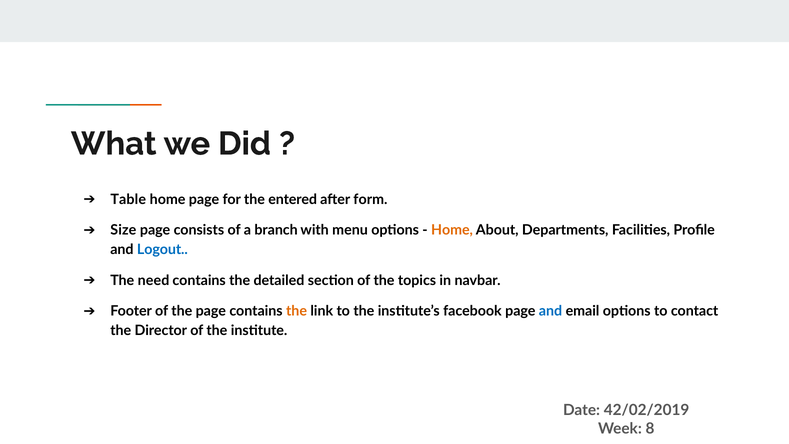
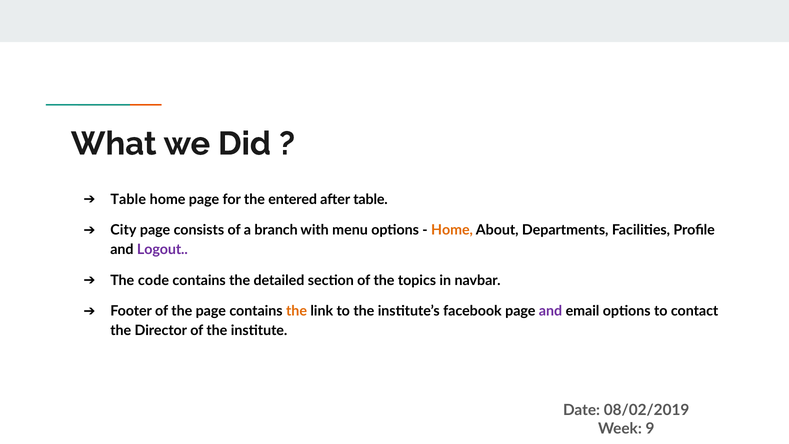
after form: form -> table (371, 199)
Size: Size -> City (123, 230)
Logout colour: blue -> purple (162, 250)
need: need -> code (154, 280)
and colour: blue -> purple (550, 311)
42/02/2019: 42/02/2019 -> 08/02/2019 (647, 410)
8: 8 -> 9 (650, 429)
